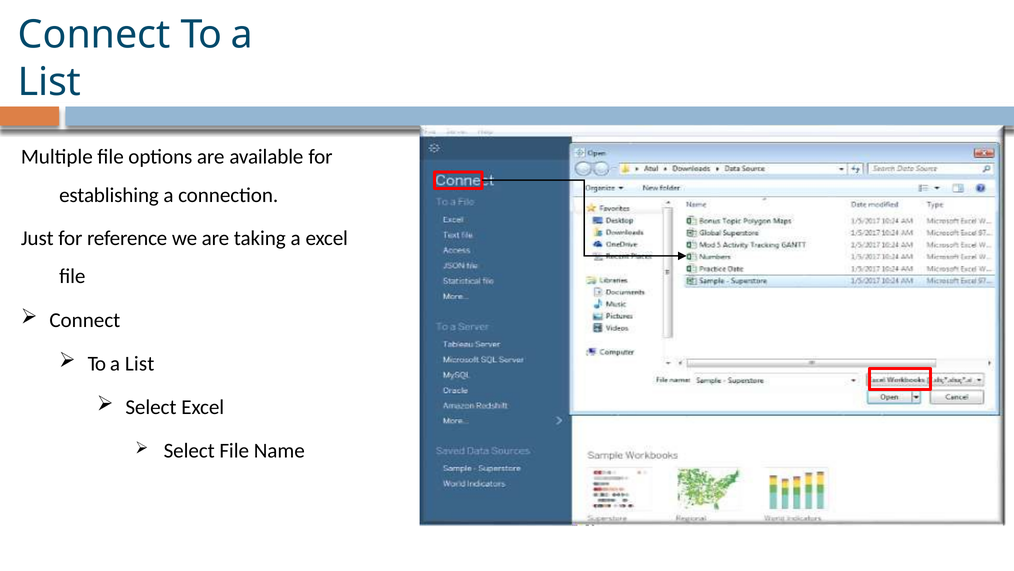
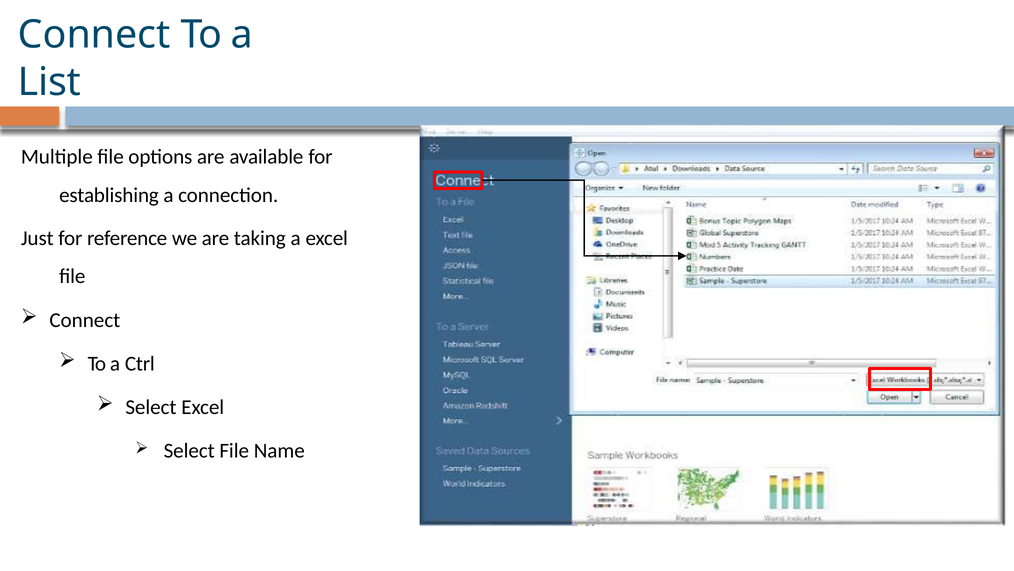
List: List -> Ctrl (140, 364)
